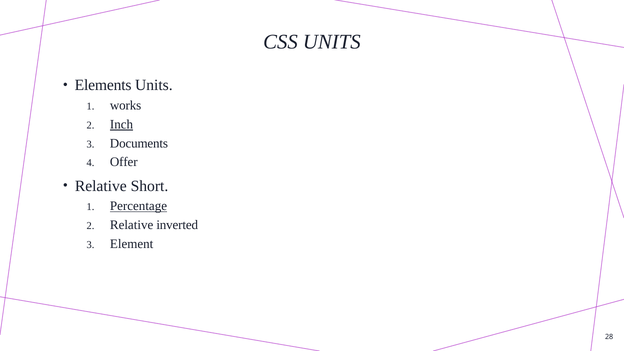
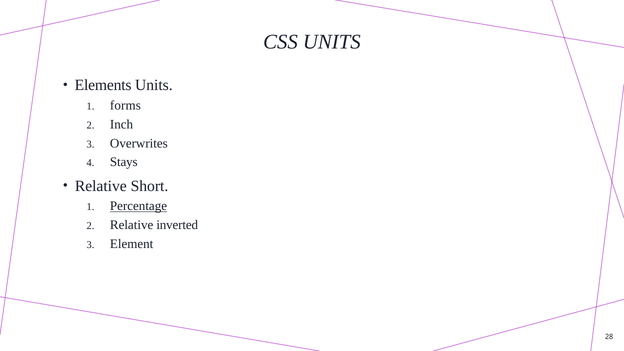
works: works -> forms (125, 106)
Inch underline: present -> none (122, 124)
Documents: Documents -> Overwrites (139, 143)
Offer: Offer -> Stays (124, 162)
